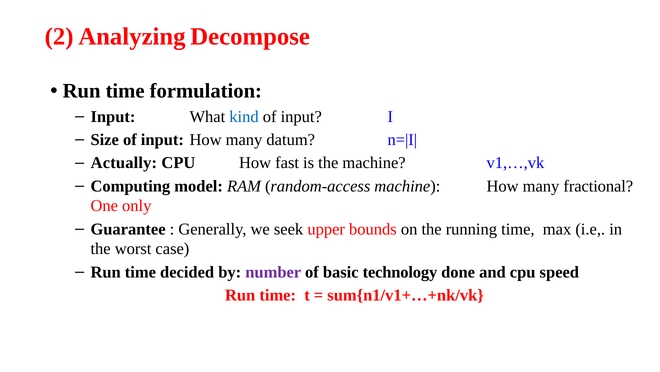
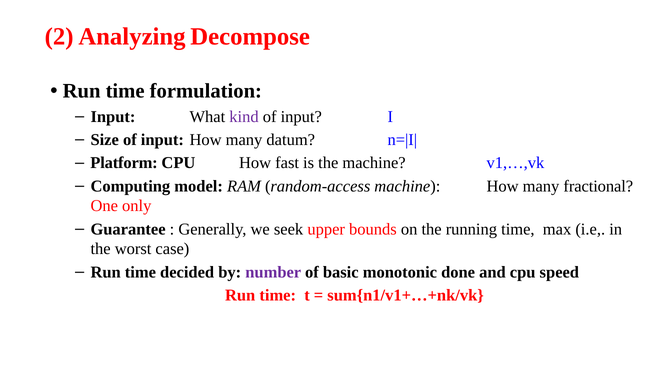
kind colour: blue -> purple (244, 116)
Actually: Actually -> Platform (124, 163)
technology: technology -> monotonic (400, 272)
